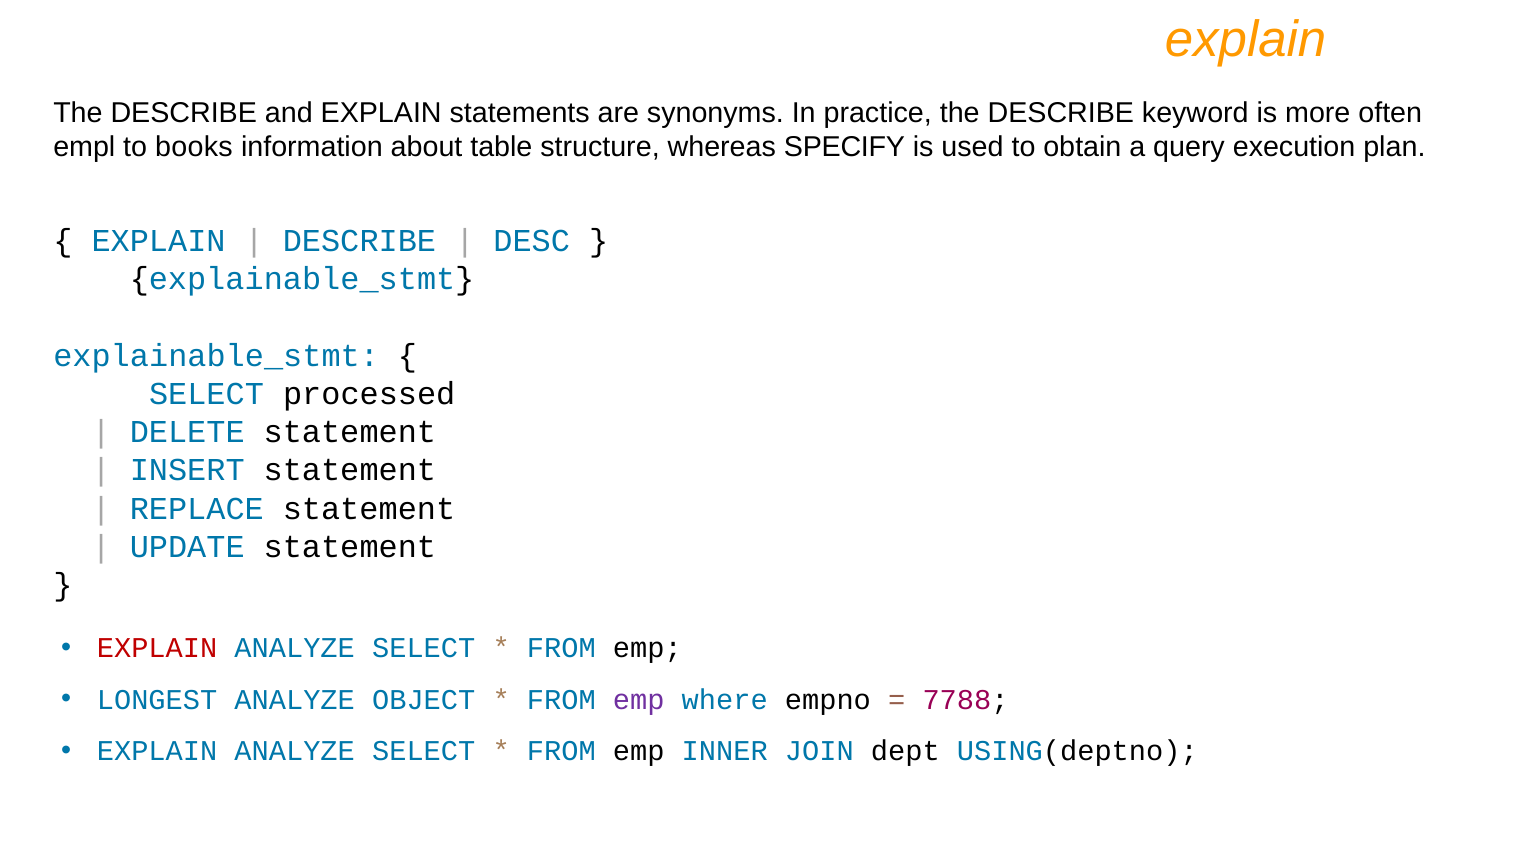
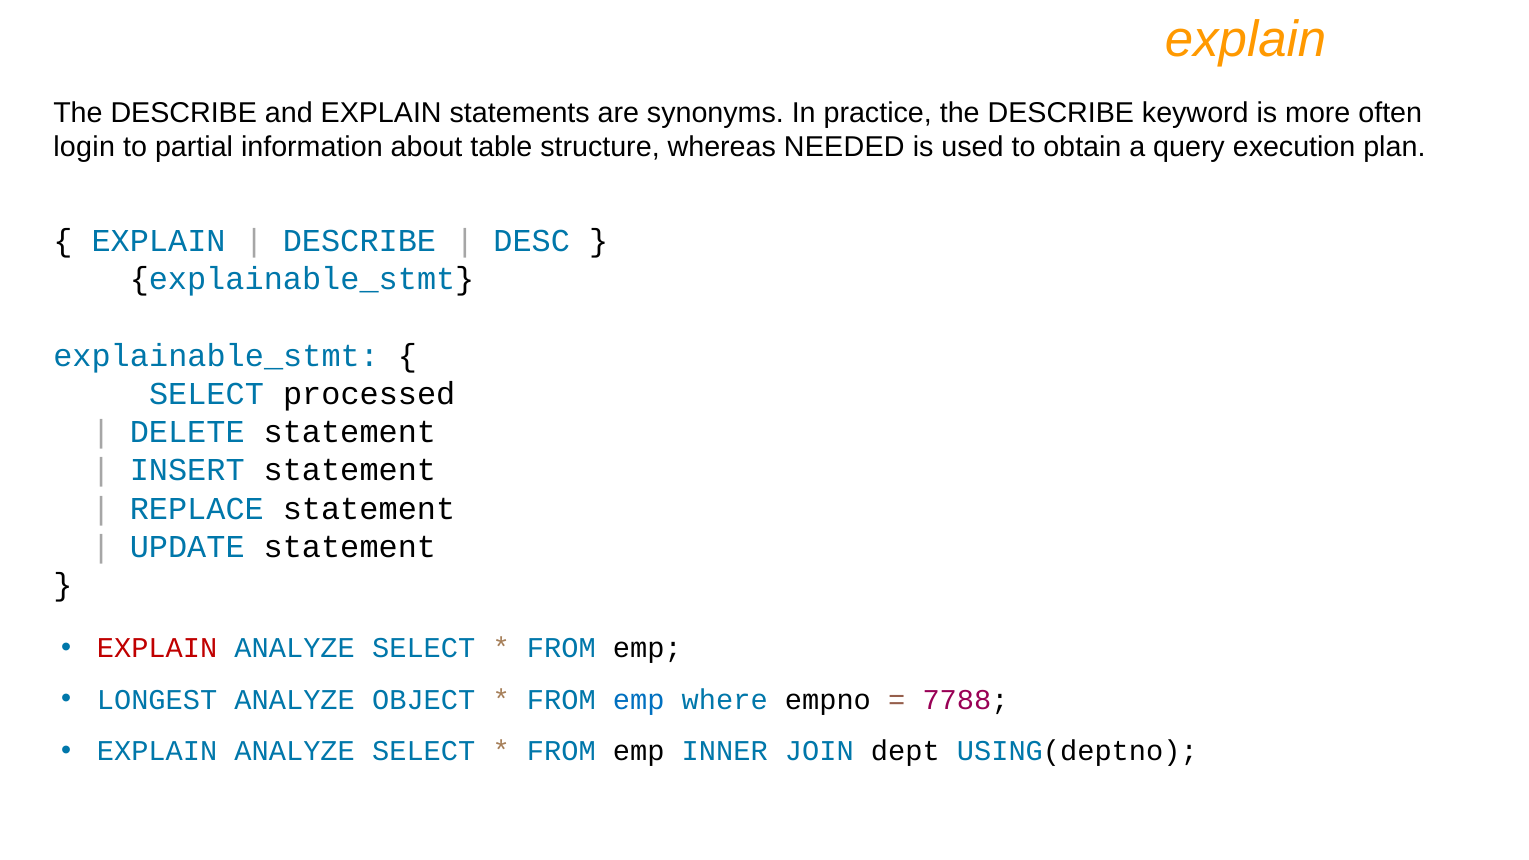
empl: empl -> login (84, 147)
books: books -> partial (194, 147)
SPECIFY: SPECIFY -> NEEDED (844, 147)
emp colour: purple -> blue (639, 700)
